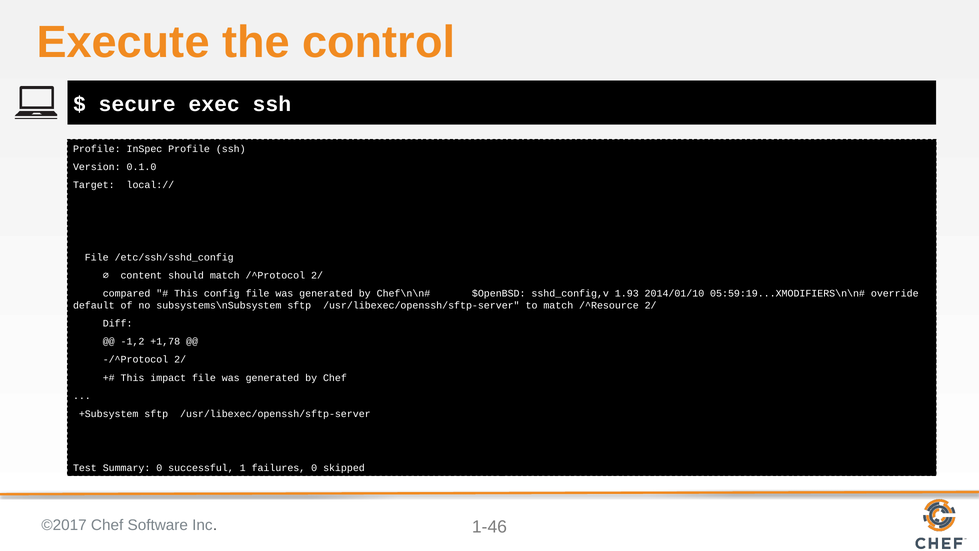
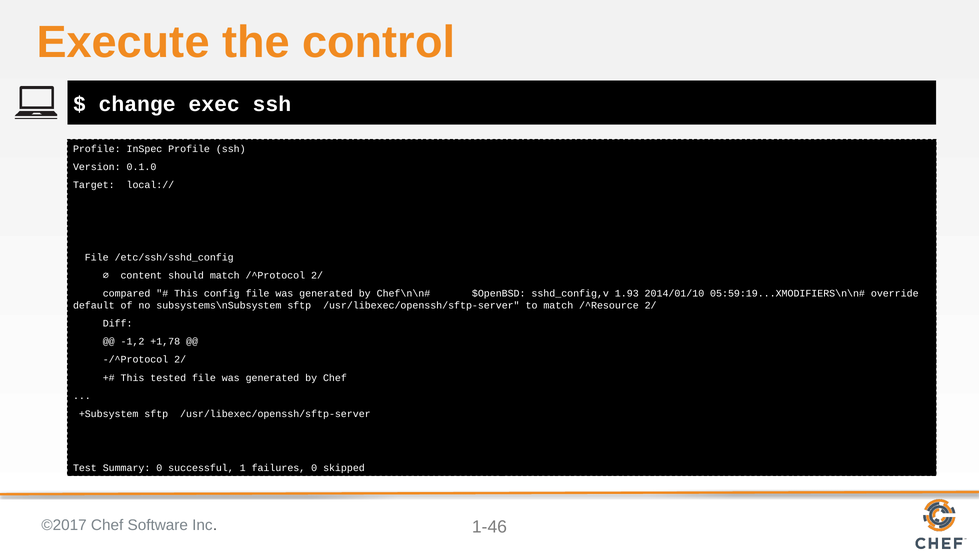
secure: secure -> change (137, 104)
impact: impact -> tested (168, 378)
